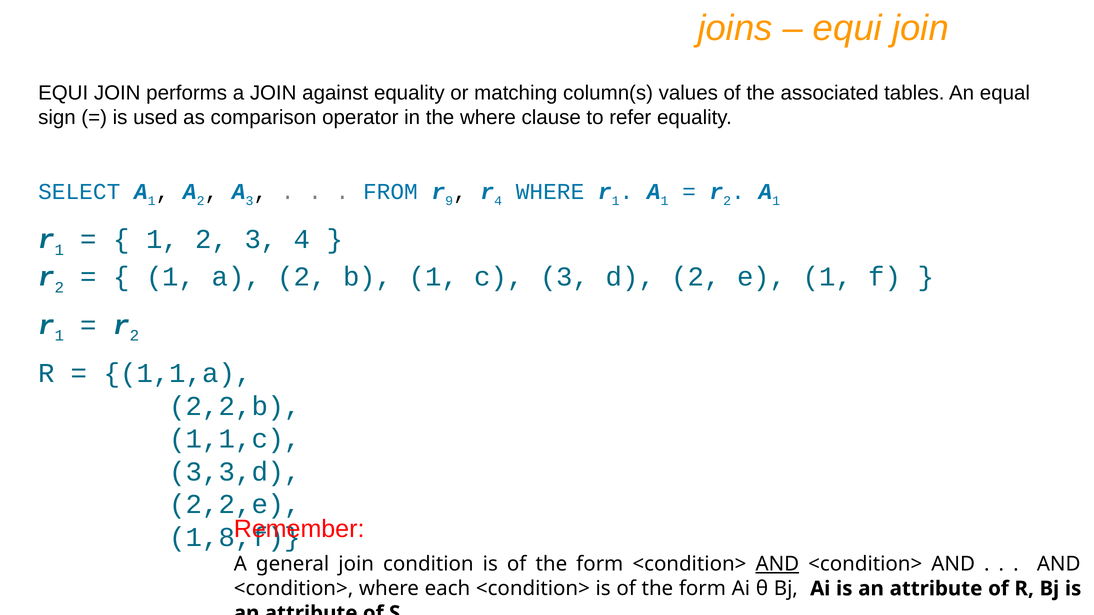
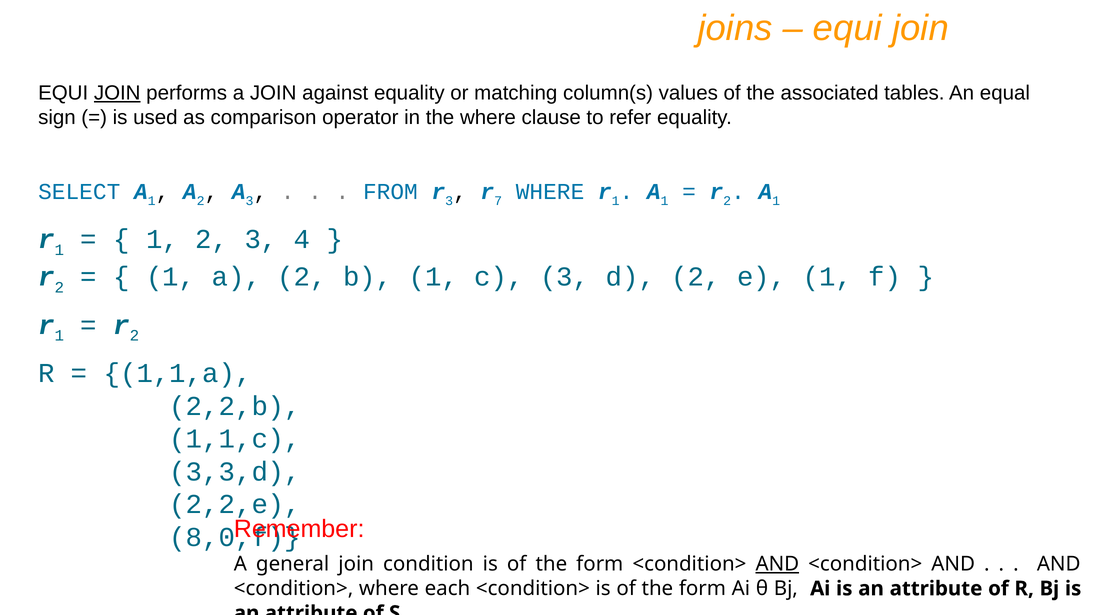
JOIN underline: none -> present (117, 93)
r 9: 9 -> 3 (449, 201)
r 4: 4 -> 7 (498, 201)
1,8,f: 1,8,f -> 8,0,f (235, 538)
